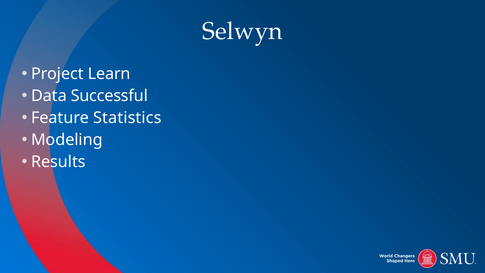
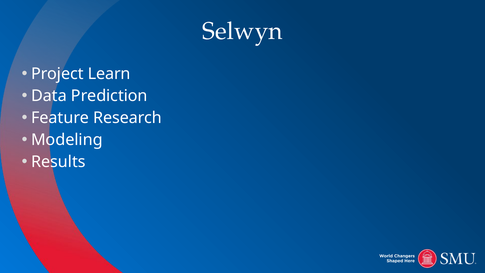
Successful: Successful -> Prediction (109, 96)
Statistics: Statistics -> Research (128, 118)
